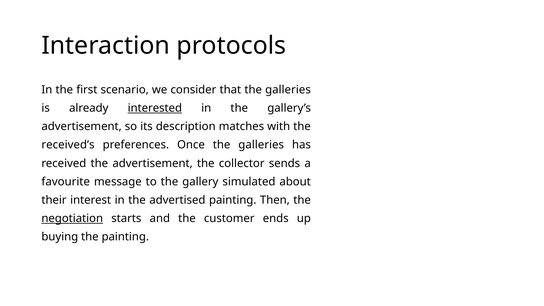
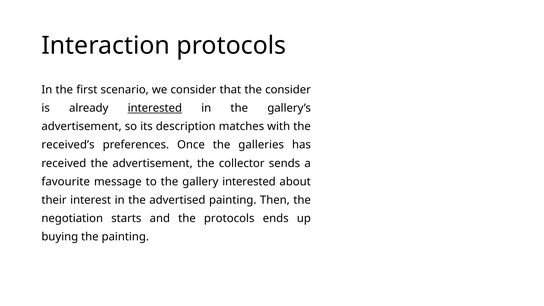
that the galleries: galleries -> consider (288, 90)
gallery simulated: simulated -> interested (249, 182)
negotiation underline: present -> none (72, 218)
the customer: customer -> protocols (229, 218)
